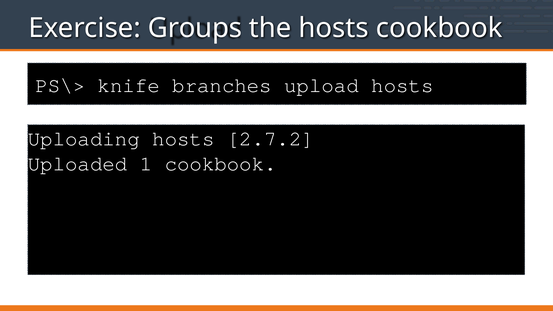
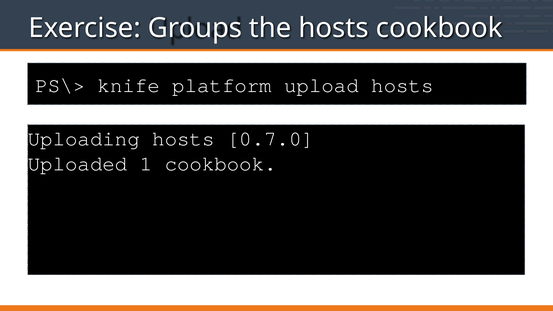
branches: branches -> platform (222, 85)
2.7.2: 2.7.2 -> 0.7.0 (270, 139)
